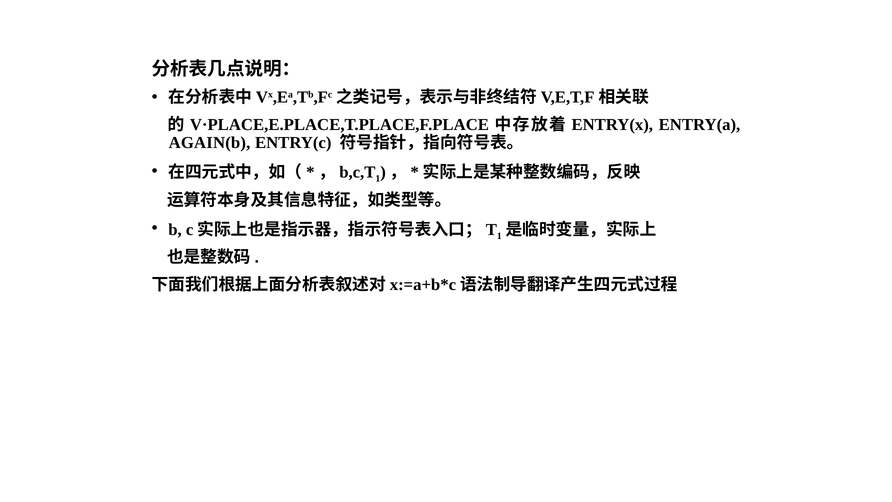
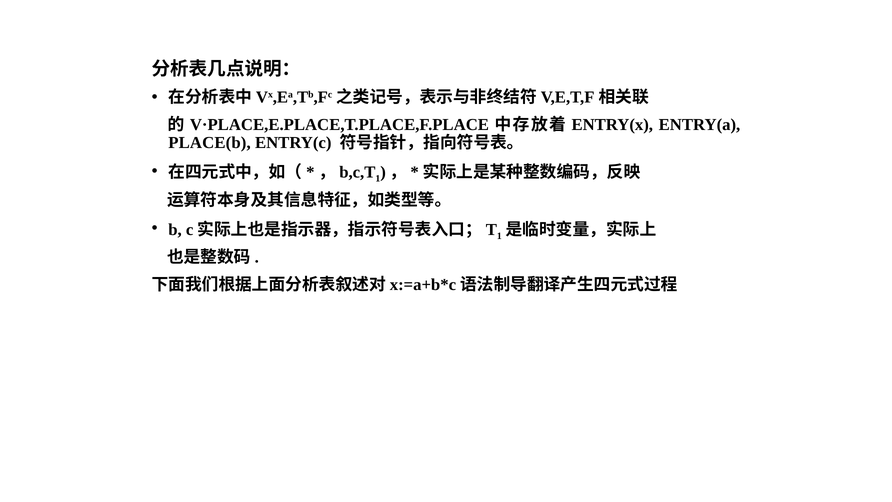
AGAIN(b: AGAIN(b -> PLACE(b (210, 143)
